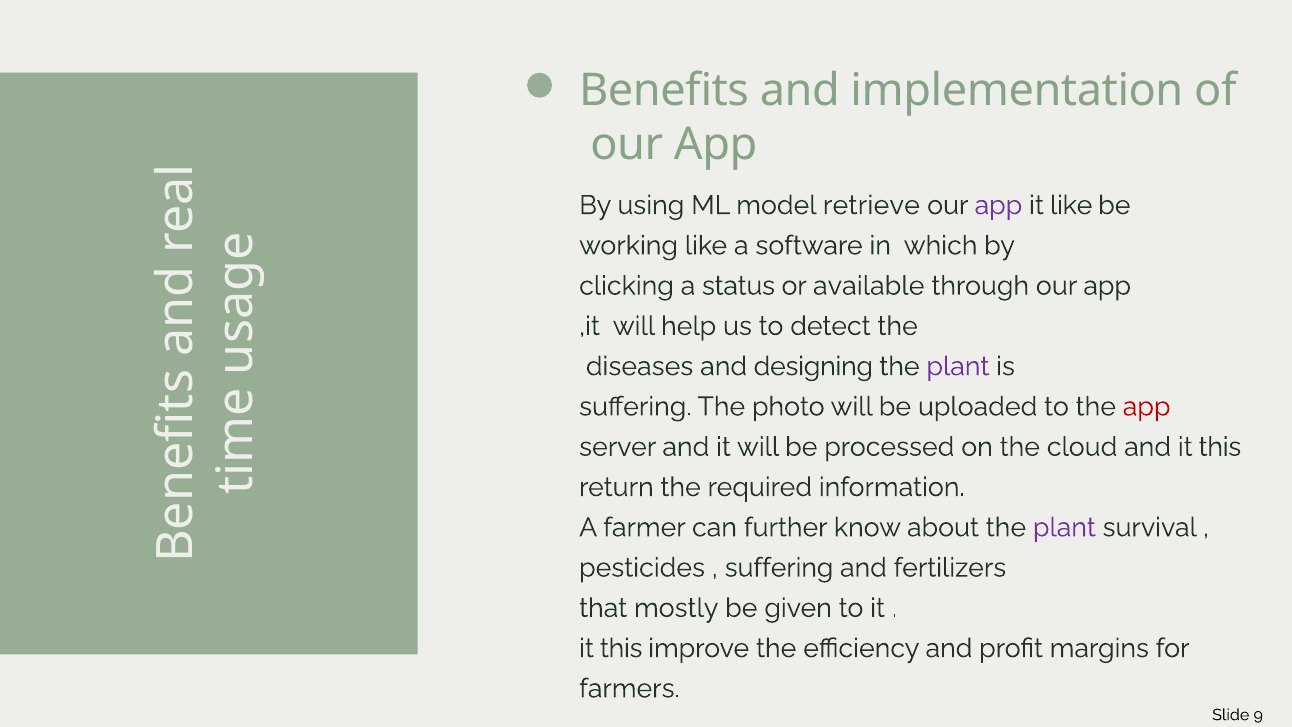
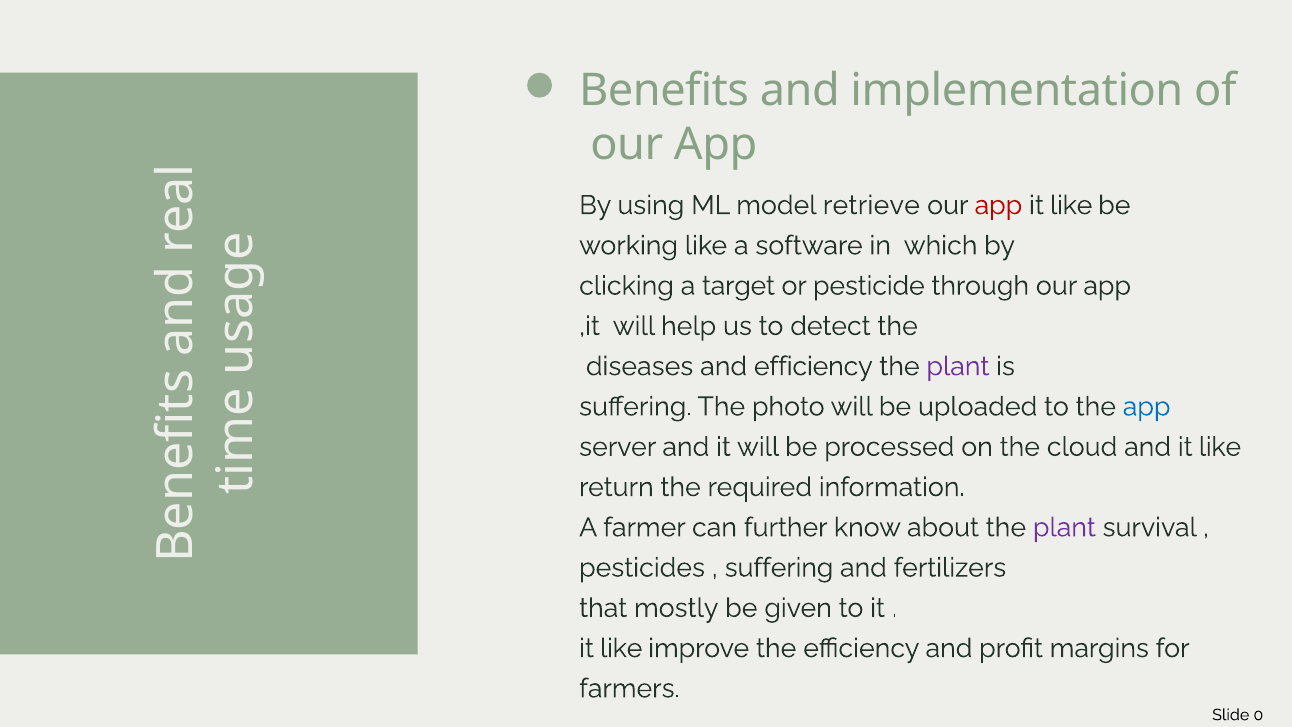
app colour: purple -> red (998, 205)
status: status -> target (738, 286)
available: available -> pesticide (869, 286)
and designing: designing -> efficiency (813, 366)
app colour: red -> blue (1147, 406)
and it this: this -> like (1220, 447)
this: this -> like (621, 648)
9: 9 -> 0 (1258, 715)
